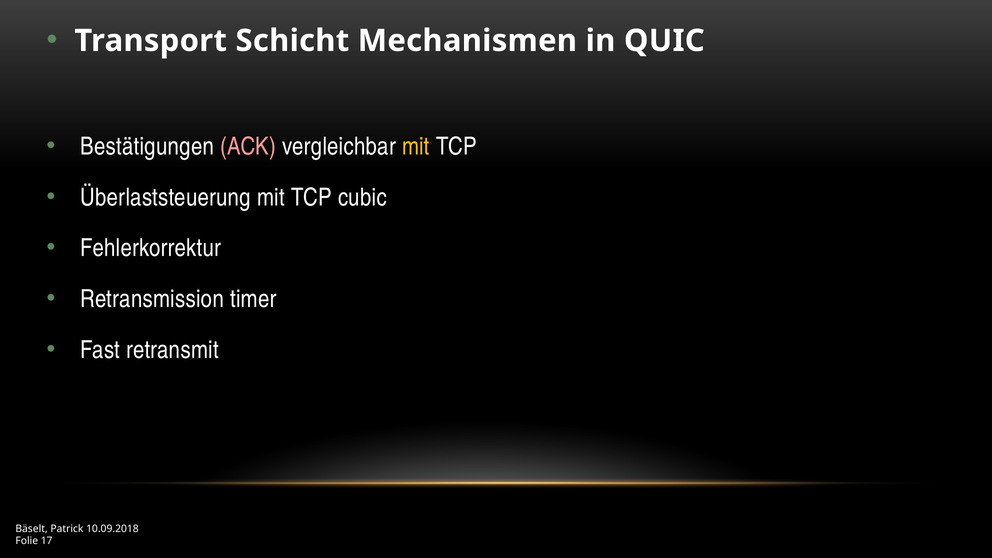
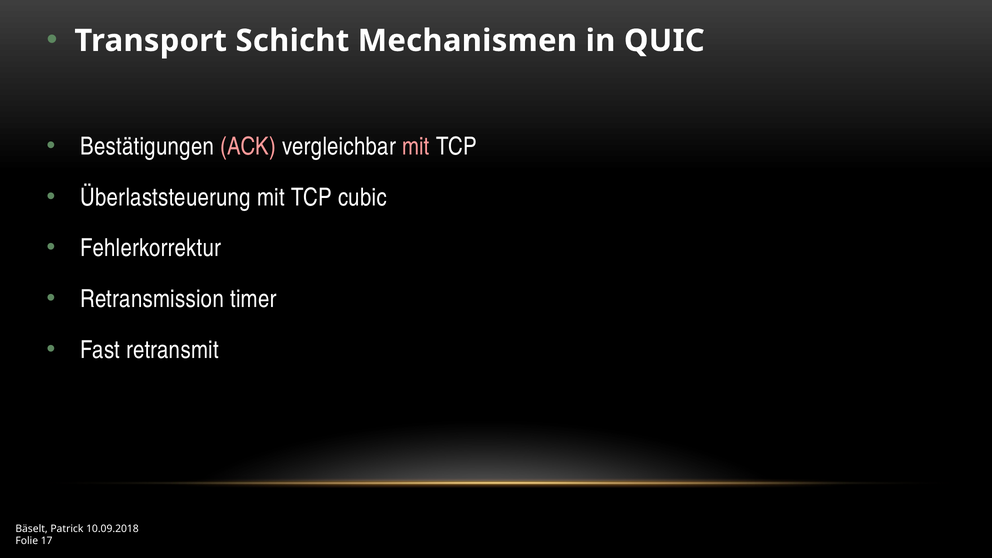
mit colour: yellow -> pink (416, 146)
